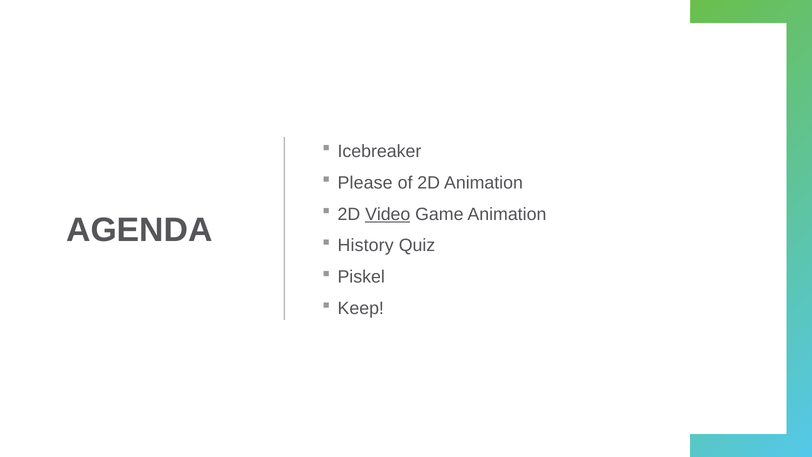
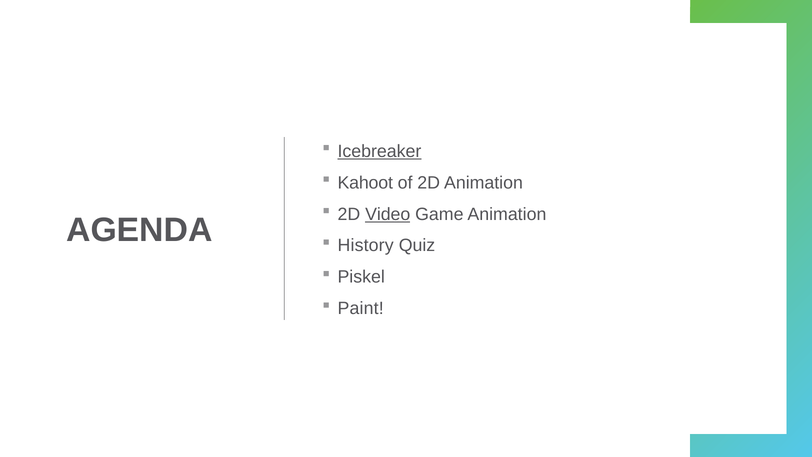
Icebreaker underline: none -> present (379, 151)
Please: Please -> Kahoot (365, 183)
Keep: Keep -> Paint (361, 308)
